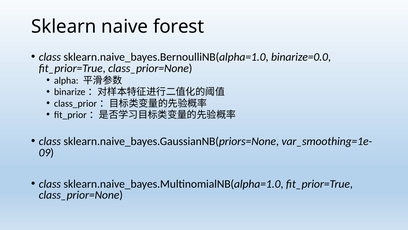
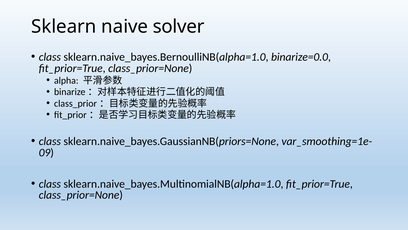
forest: forest -> solver (179, 27)
